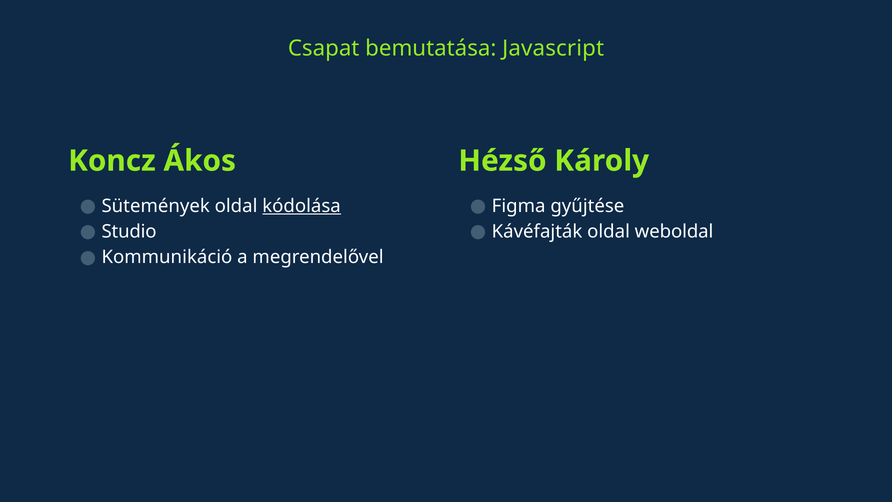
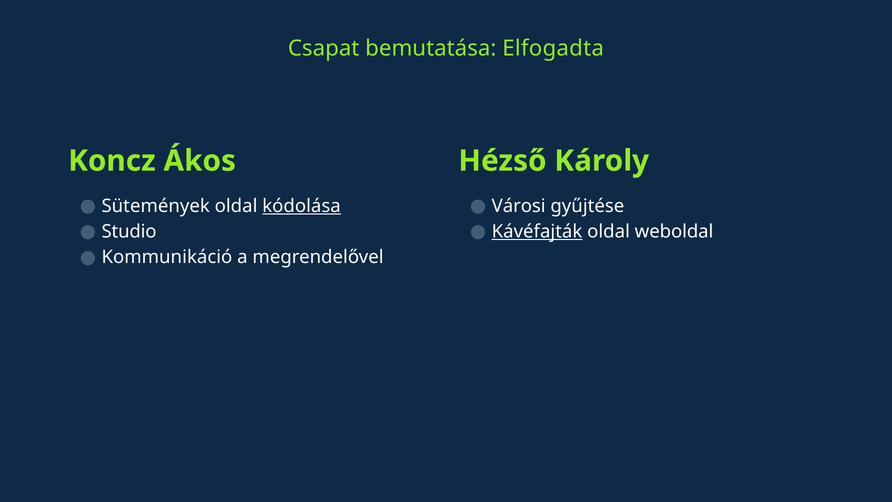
Javascript: Javascript -> Elfogadta (553, 48)
Figma: Figma -> Városi (519, 206)
Kávéfajták underline: none -> present (537, 231)
